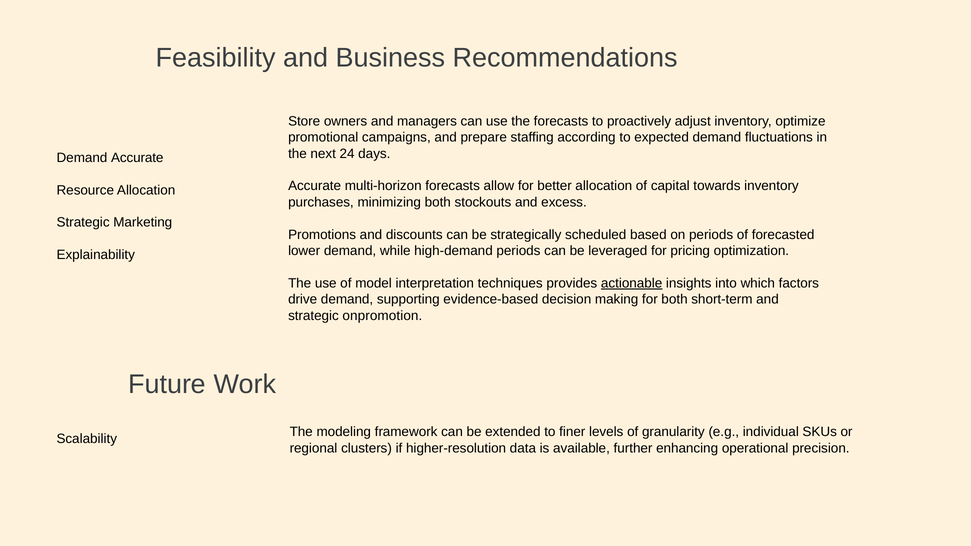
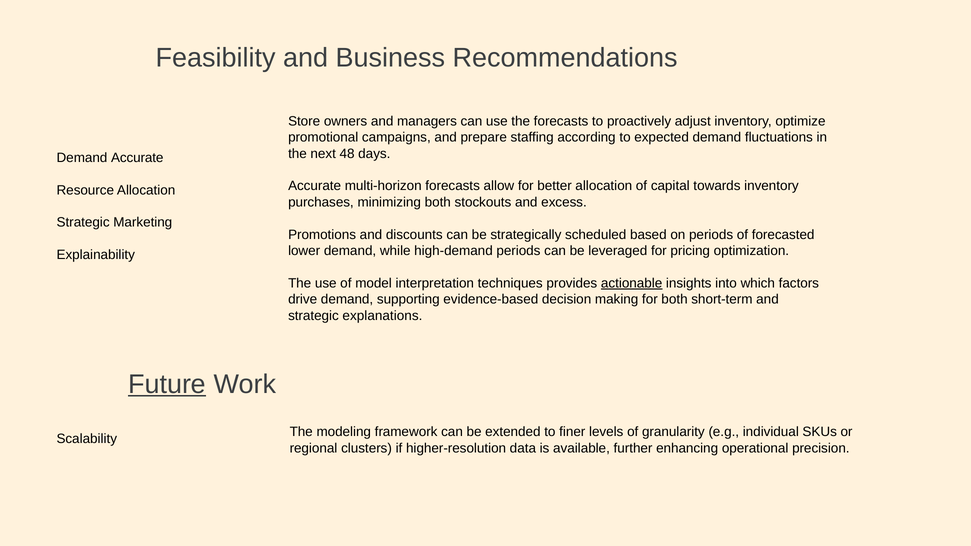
24: 24 -> 48 (347, 154)
onpromotion: onpromotion -> explanations (382, 316)
Future underline: none -> present (167, 384)
